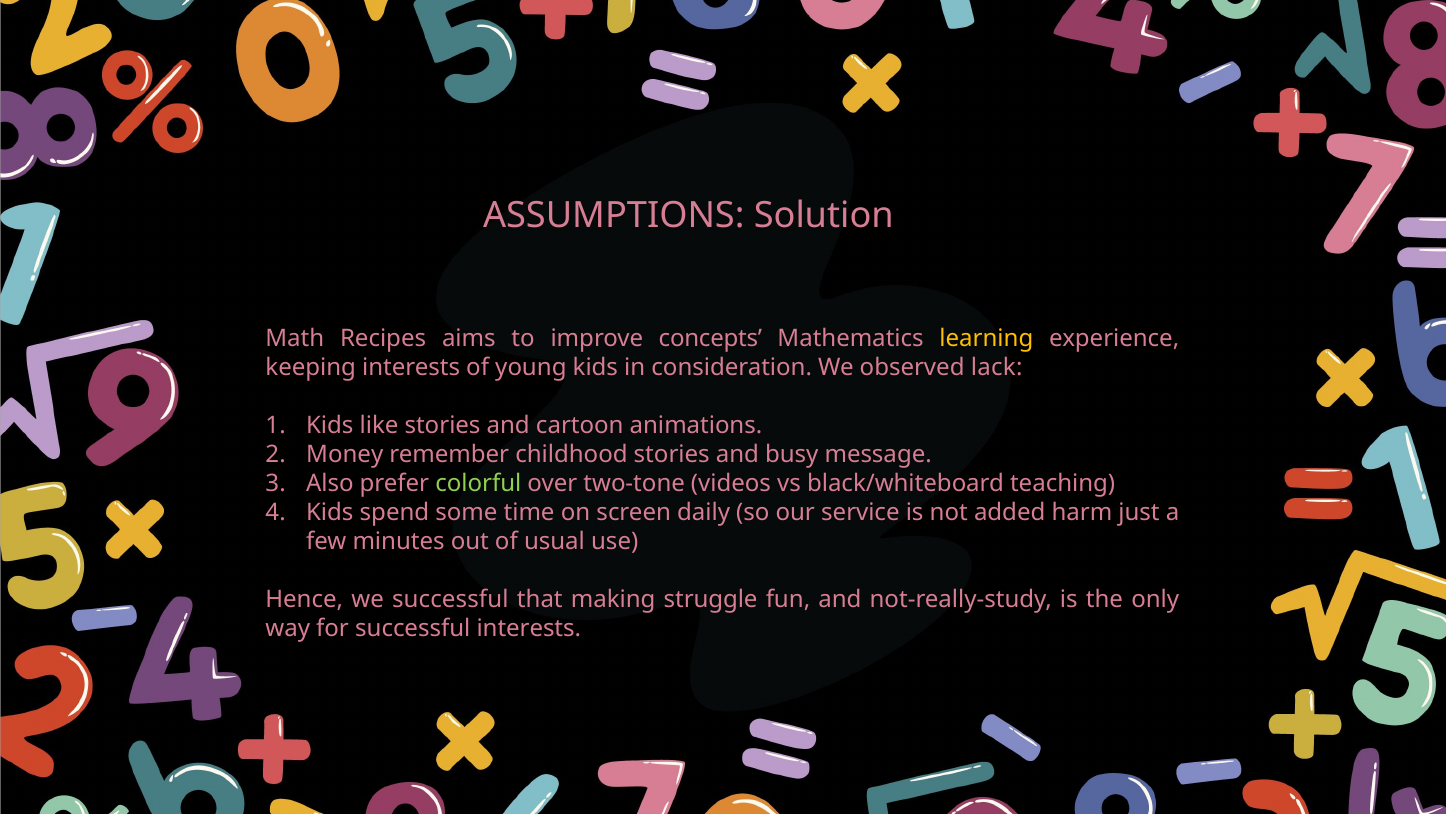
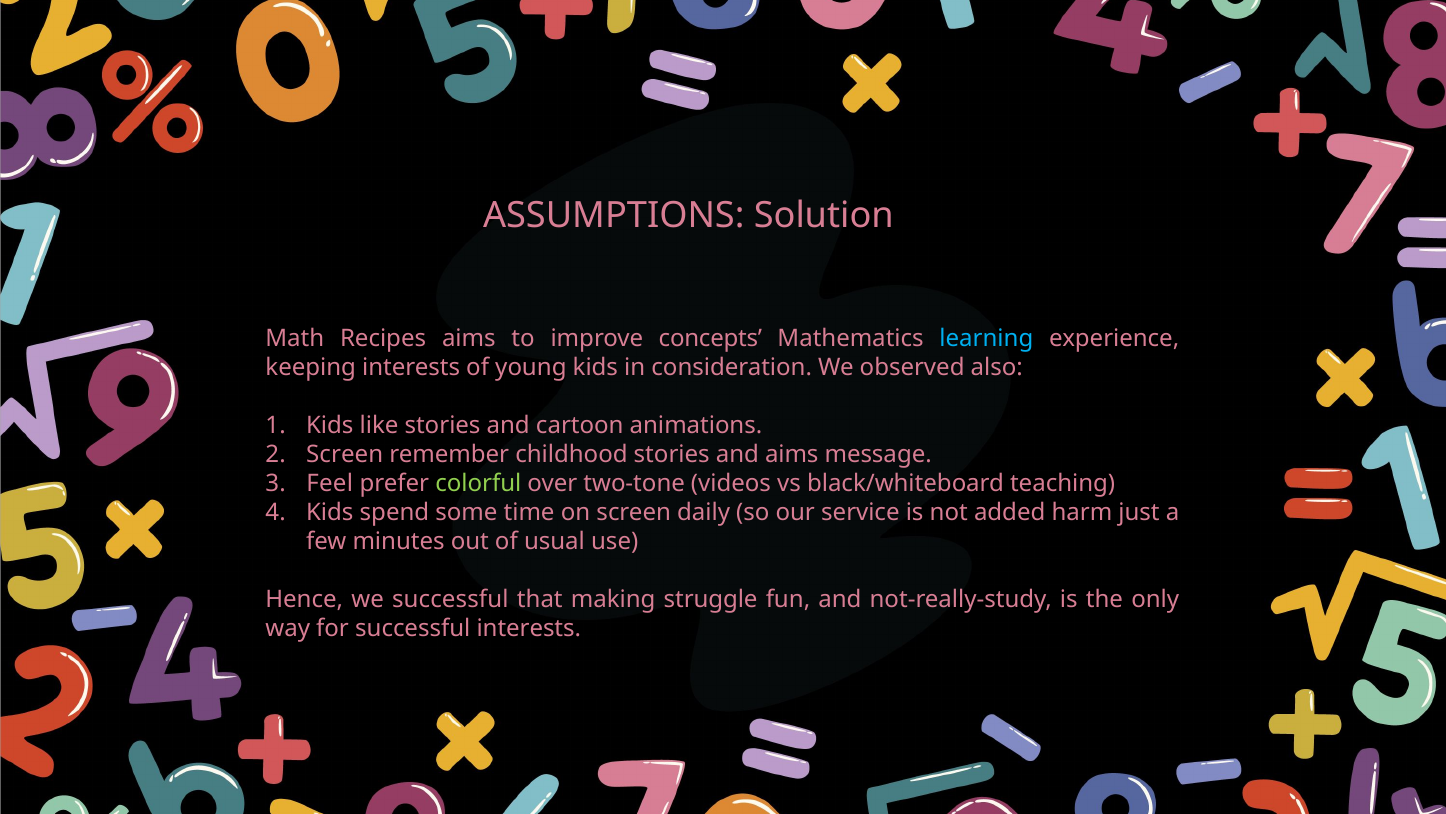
learning colour: yellow -> light blue (986, 339)
lack: lack -> also (997, 367)
Money: Money -> Screen (345, 454)
and busy: busy -> aims (792, 454)
Also: Also -> Feel (330, 483)
